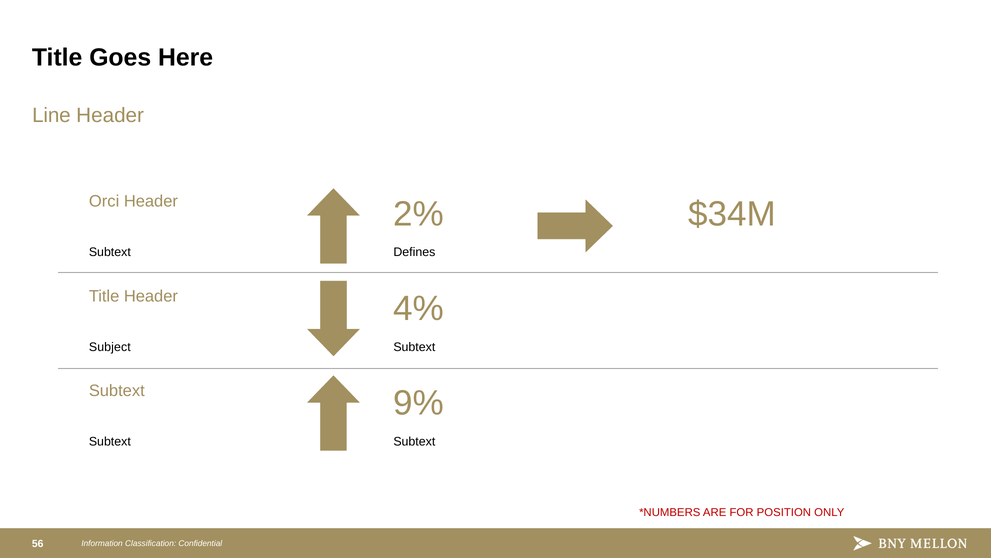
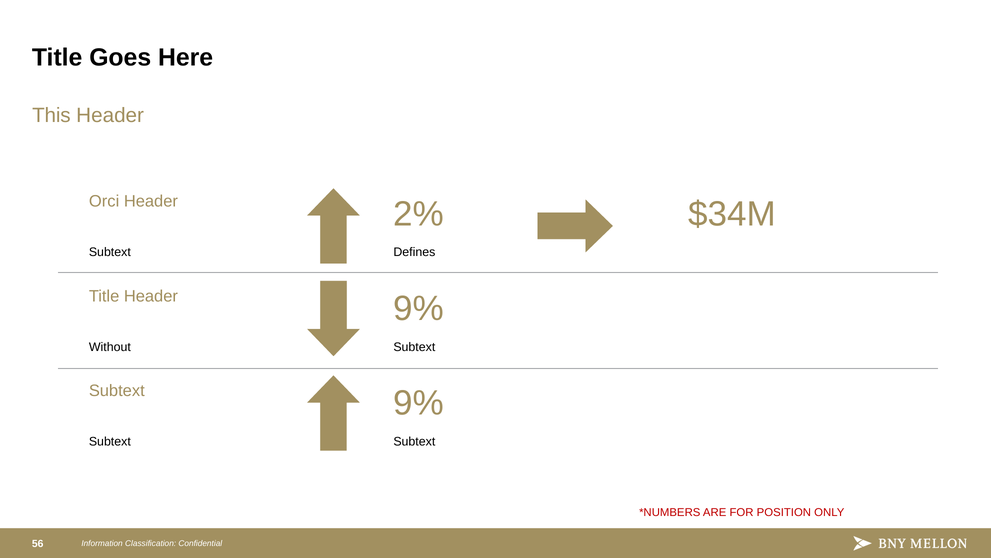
Line: Line -> This (51, 115)
4%: 4% -> 9% (419, 308)
Subject: Subject -> Without (110, 347)
